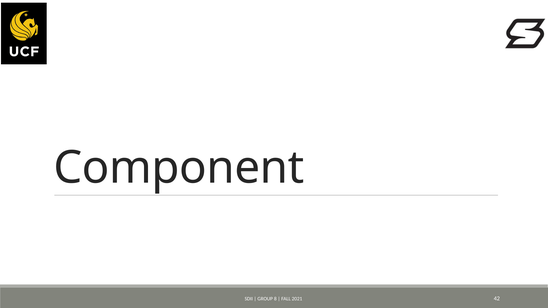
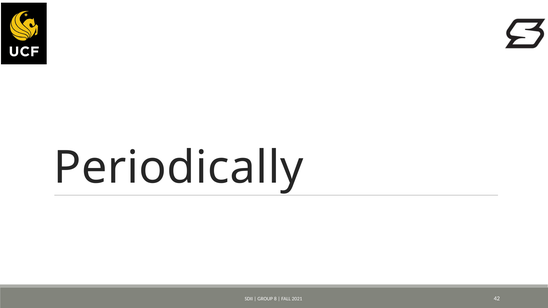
Component: Component -> Periodically (178, 168)
